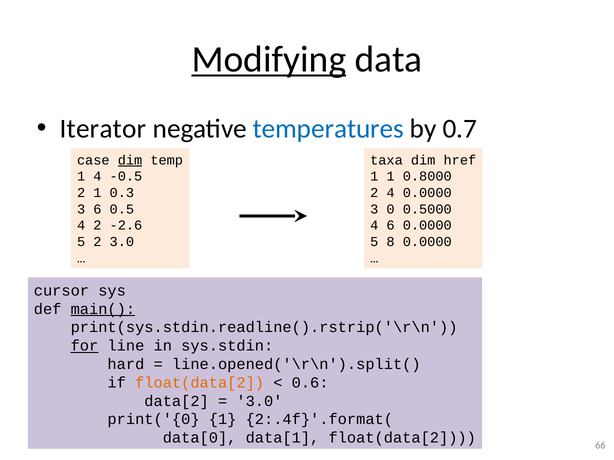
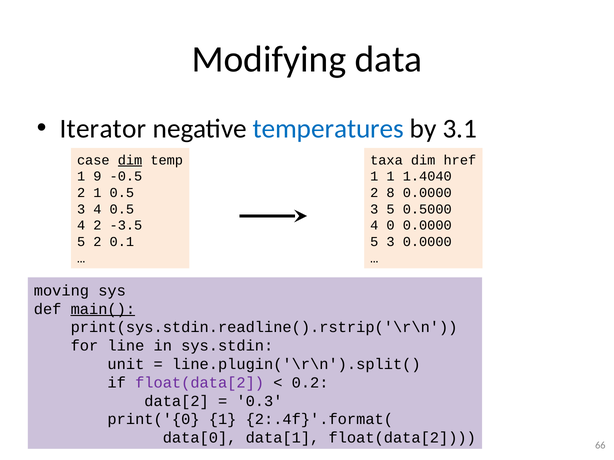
Modifying underline: present -> none (269, 59)
0.7: 0.7 -> 3.1 (460, 129)
1 4: 4 -> 9 (97, 177)
0.8000: 0.8000 -> 1.4040 (427, 177)
1 0.3: 0.3 -> 0.5 (122, 193)
2 4: 4 -> 8 (391, 193)
3 6: 6 -> 4 (97, 209)
3 0: 0 -> 5 (391, 209)
-2.6: -2.6 -> -3.5 (126, 226)
4 6: 6 -> 0 (391, 226)
2 3.0: 3.0 -> 0.1 (122, 242)
5 8: 8 -> 3 (391, 242)
cursor: cursor -> moving (61, 291)
for underline: present -> none (84, 346)
hard: hard -> unit (126, 365)
line.opened('\r\n').split(: line.opened('\r\n').split( -> line.plugin('\r\n').split( (296, 365)
float(data[2 colour: orange -> purple (200, 383)
0.6: 0.6 -> 0.2 (310, 383)
3.0: 3.0 -> 0.3 (259, 401)
